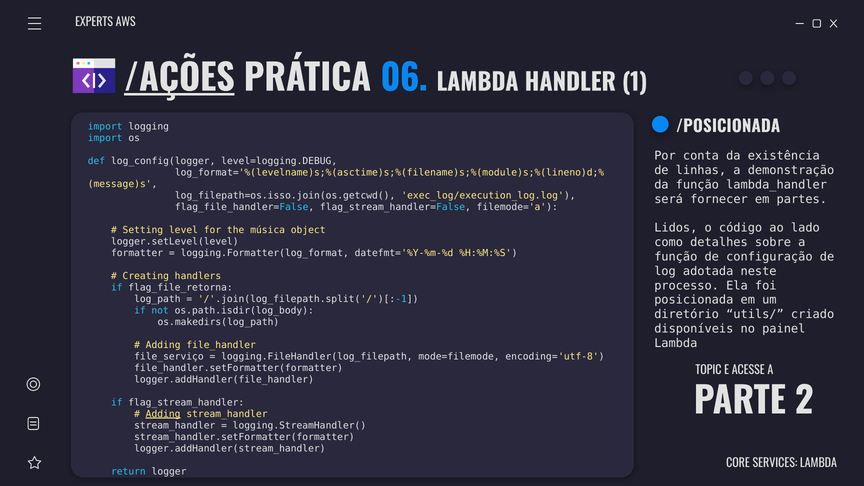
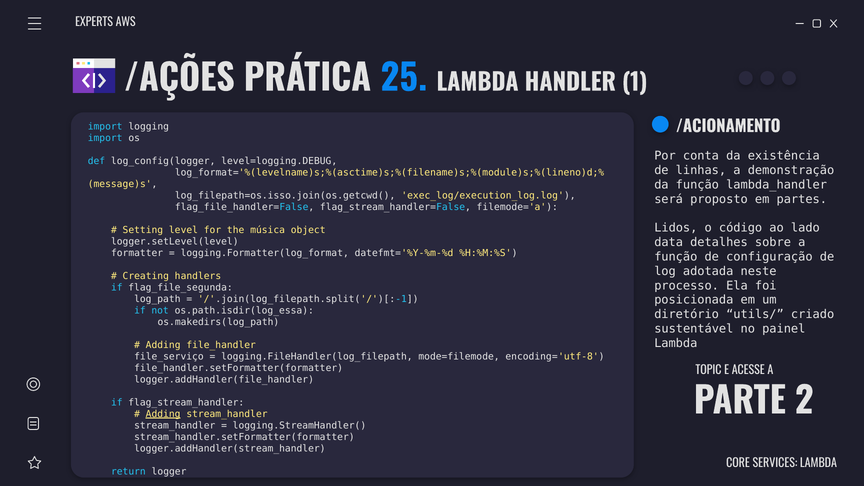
/AÇÕES underline: present -> none (179, 79)
06: 06 -> 25 (404, 79)
/POSICIONADA: /POSICIONADA -> /ACIONAMENTO (728, 127)
fornecer: fornecer -> proposto (719, 199)
como: como -> data (669, 242)
flag_file_retorna: flag_file_retorna -> flag_file_segunda (181, 287)
os.path.isdir(log_body: os.path.isdir(log_body -> os.path.isdir(log_essa (244, 310)
disponíveis: disponíveis -> sustentável (694, 329)
